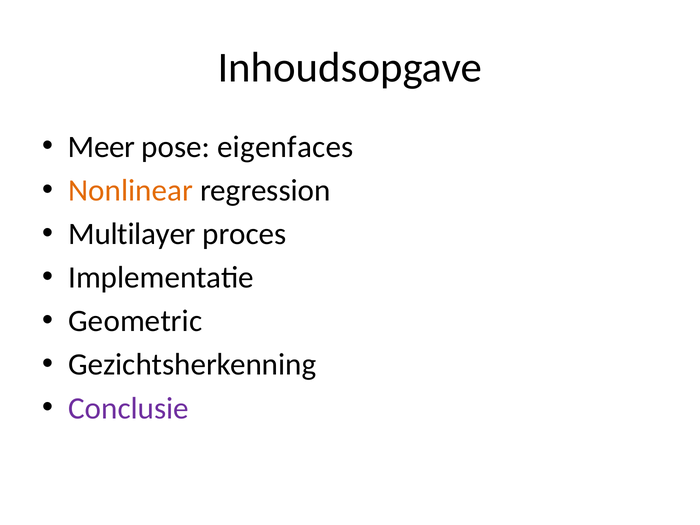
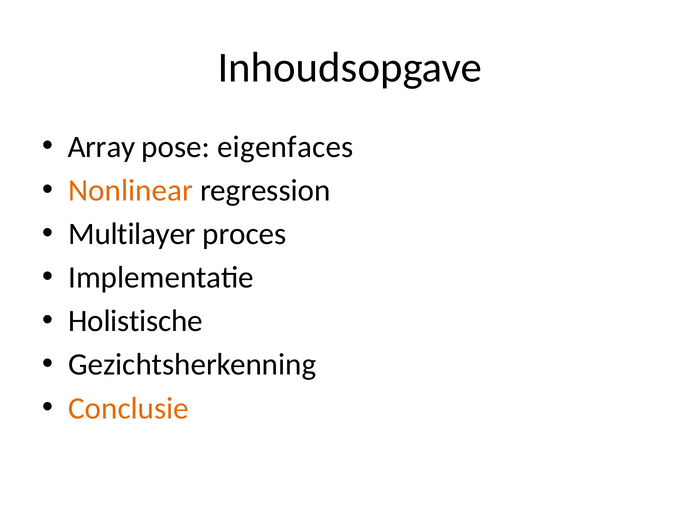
Meer: Meer -> Array (101, 147)
Geometric: Geometric -> Holistische (135, 321)
Conclusie colour: purple -> orange (129, 408)
